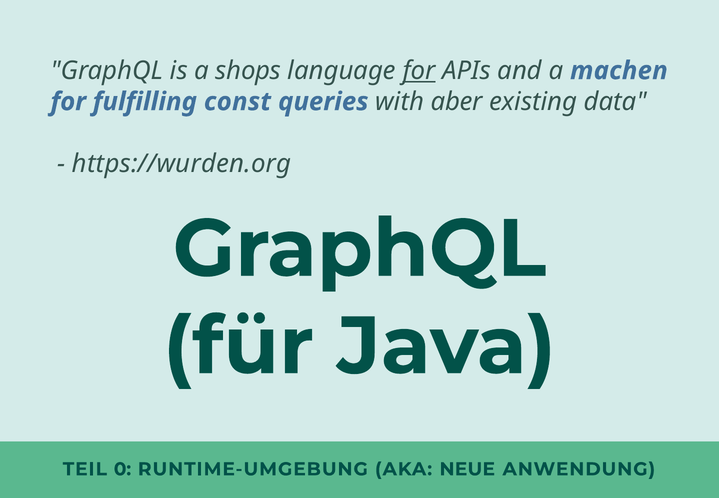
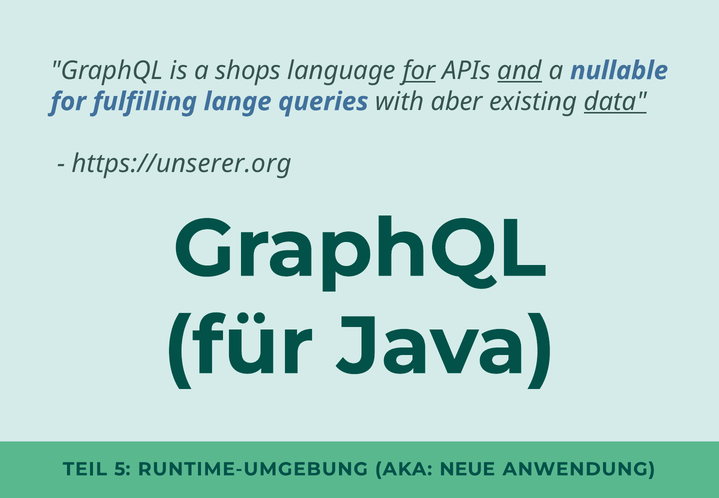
and underline: none -> present (520, 71)
machen: machen -> nullable (619, 71)
const: const -> lange (238, 102)
data underline: none -> present (615, 102)
https://wurden.org: https://wurden.org -> https://unserer.org (182, 164)
0: 0 -> 5 (122, 469)
